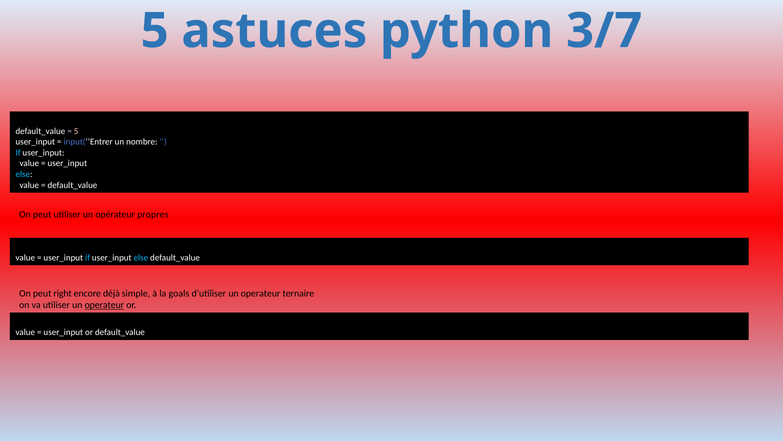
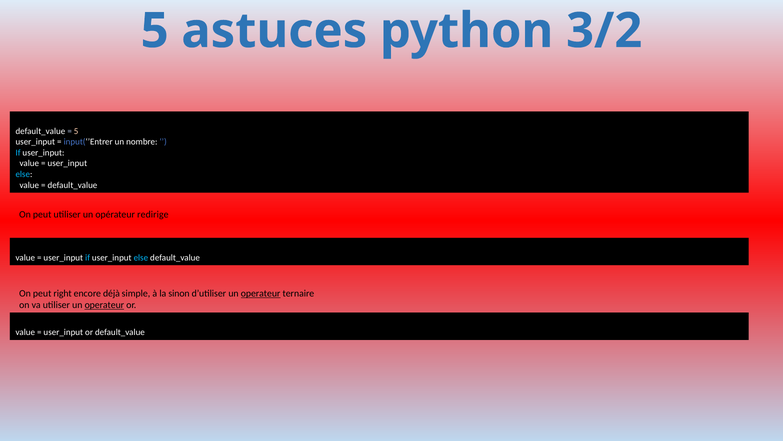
3/7: 3/7 -> 3/2 (604, 31)
propres: propres -> redirige (153, 214)
goals: goals -> sinon (179, 293)
operateur underline: none -> present (261, 293)
